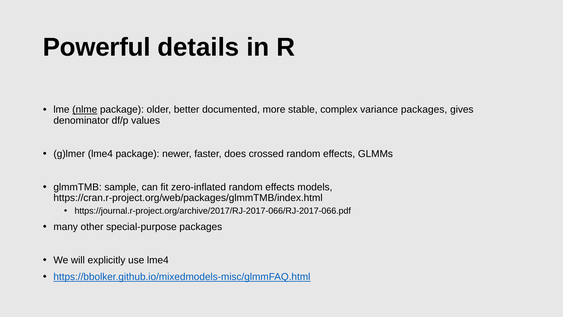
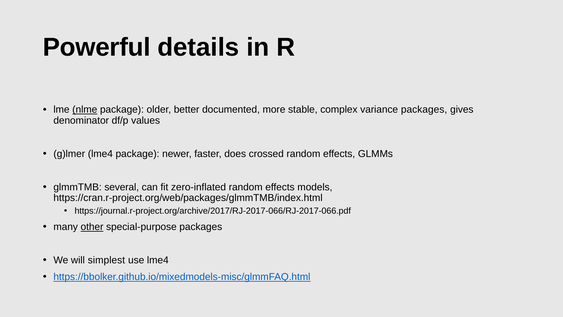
sample: sample -> several (122, 187)
other underline: none -> present (92, 227)
explicitly: explicitly -> simplest (106, 260)
